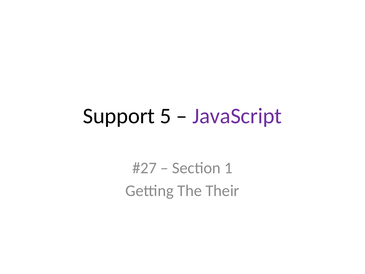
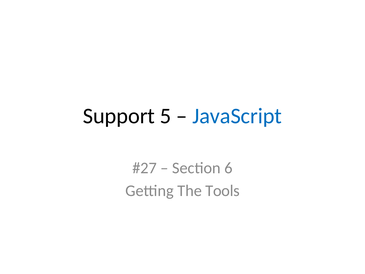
JavaScript colour: purple -> blue (237, 116)
1: 1 -> 6 (228, 168)
Their: Their -> Tools (223, 191)
